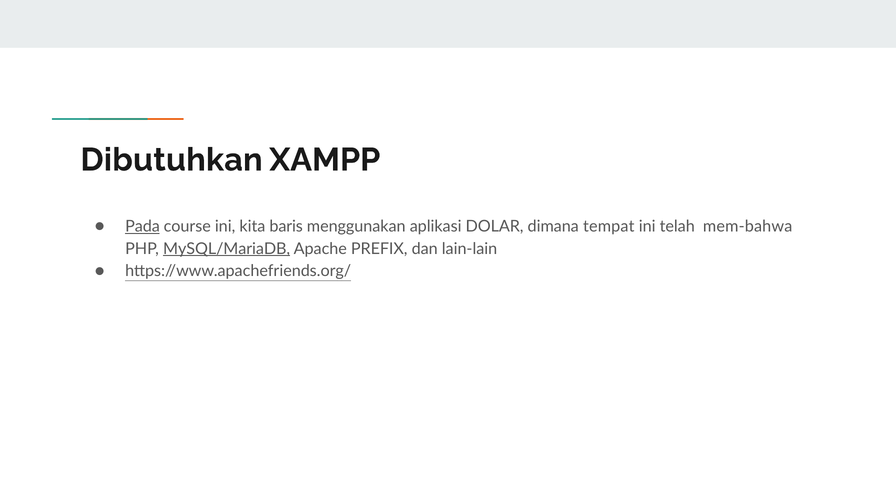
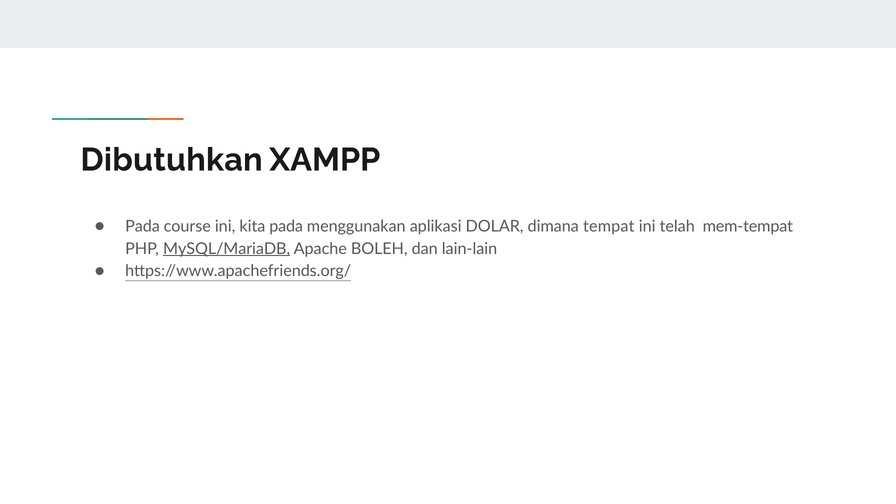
Pada underline: present -> none (143, 226)
kita baris: baris -> pada (286, 226)
mem-bahwa: mem-bahwa -> mem-tempat (748, 226)
PREFIX: PREFIX -> BOLEH (379, 249)
